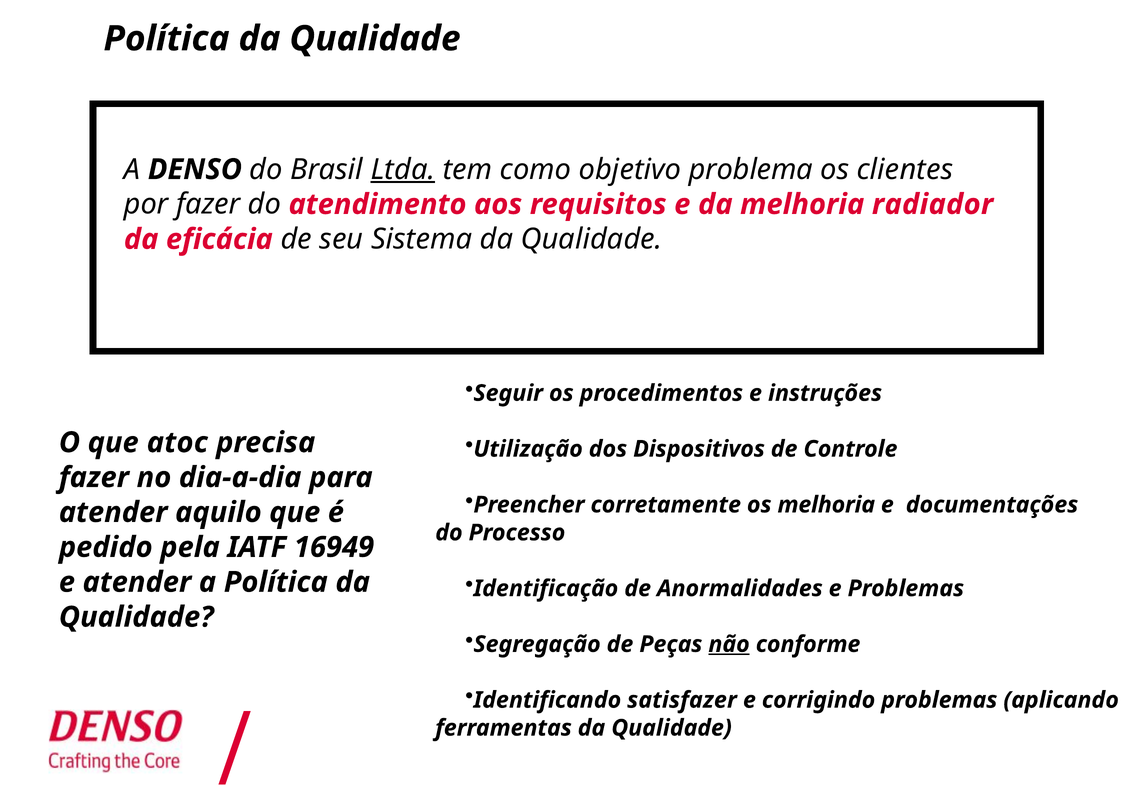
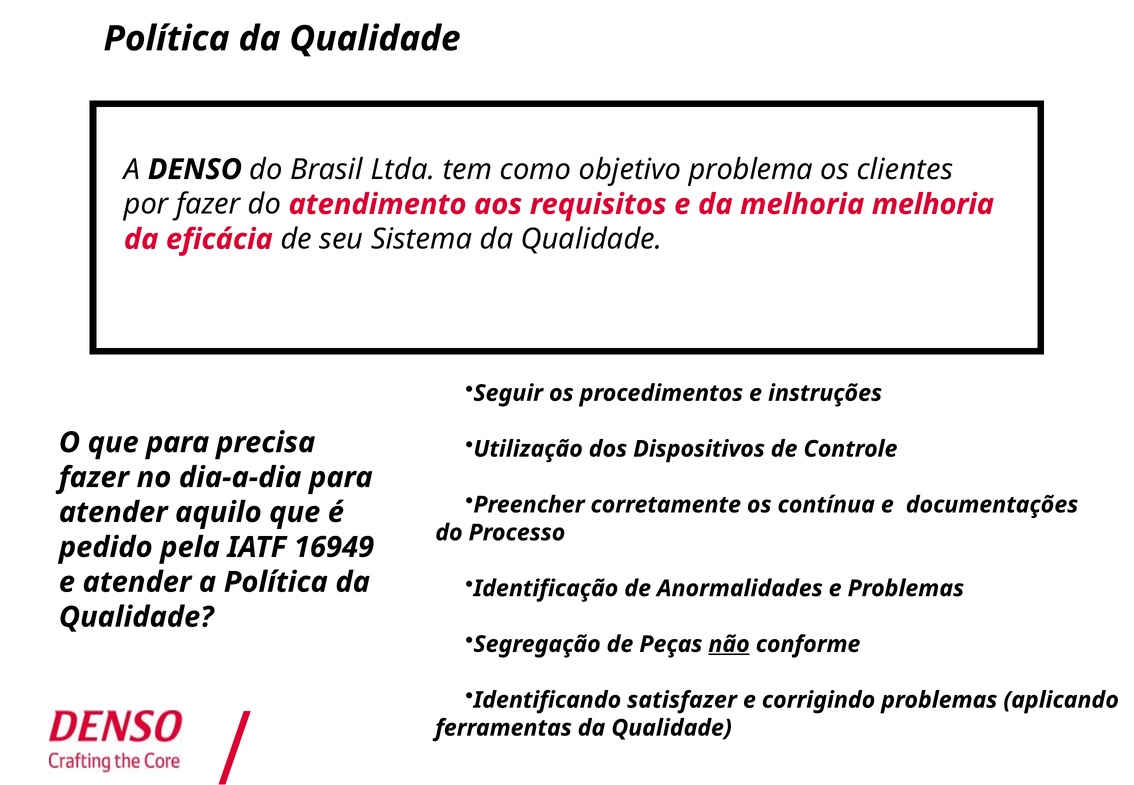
Ltda underline: present -> none (403, 170)
melhoria radiador: radiador -> melhoria (933, 204)
que atoc: atoc -> para (178, 443)
os melhoria: melhoria -> contínua (826, 505)
